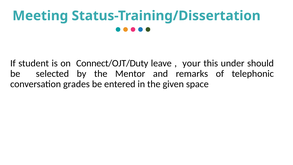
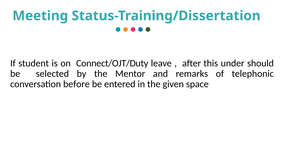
your: your -> after (192, 63)
grades: grades -> before (76, 84)
